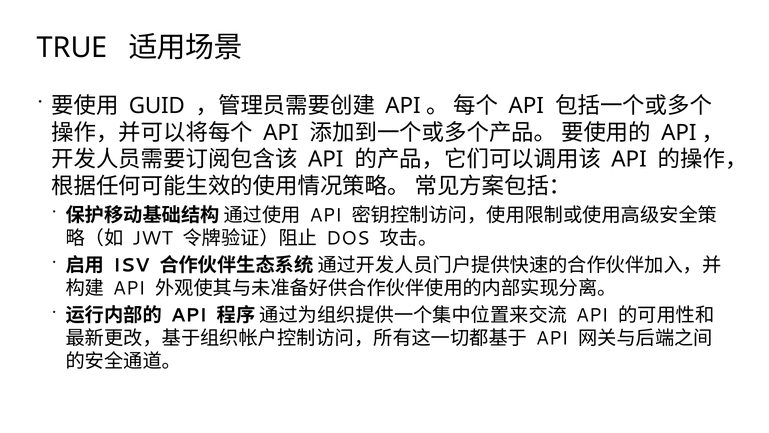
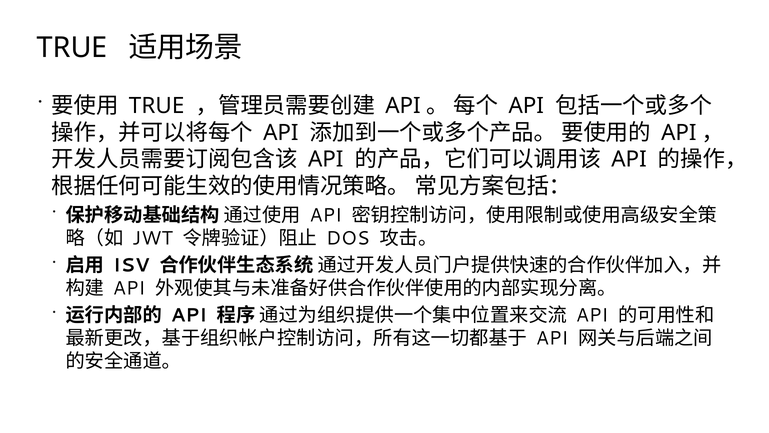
GUID: GUID -> TRUE (157, 106)
